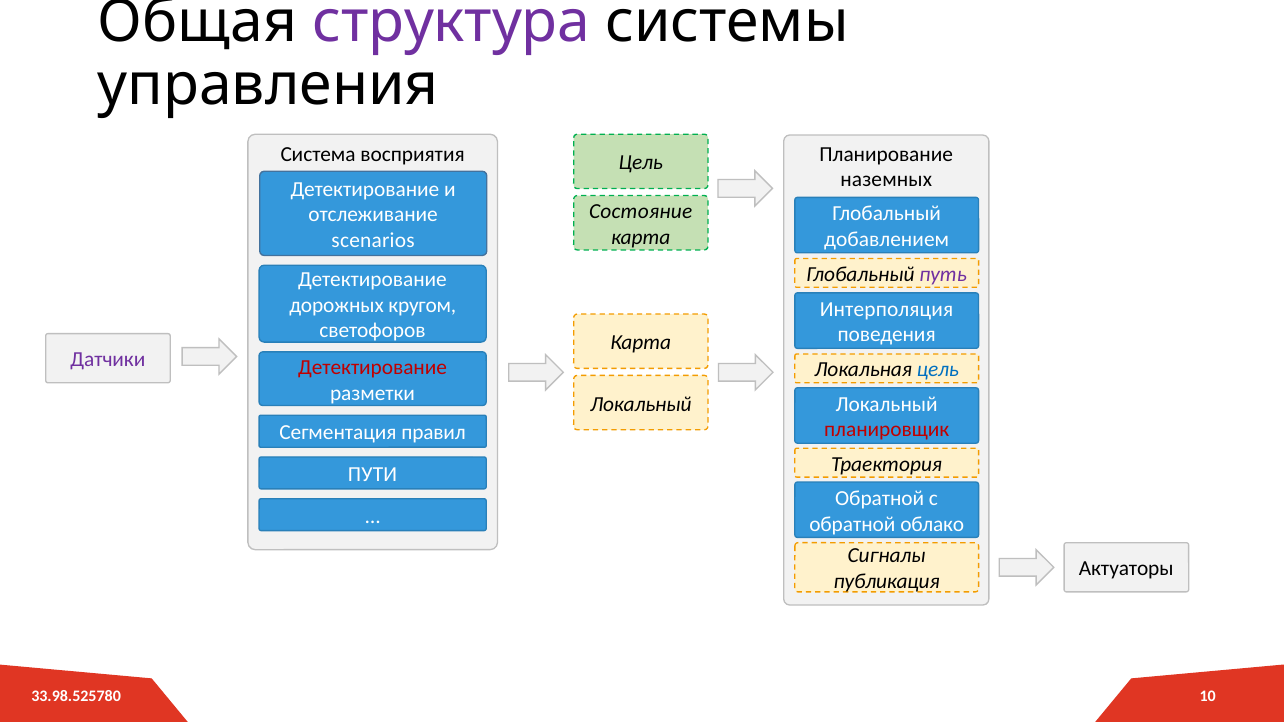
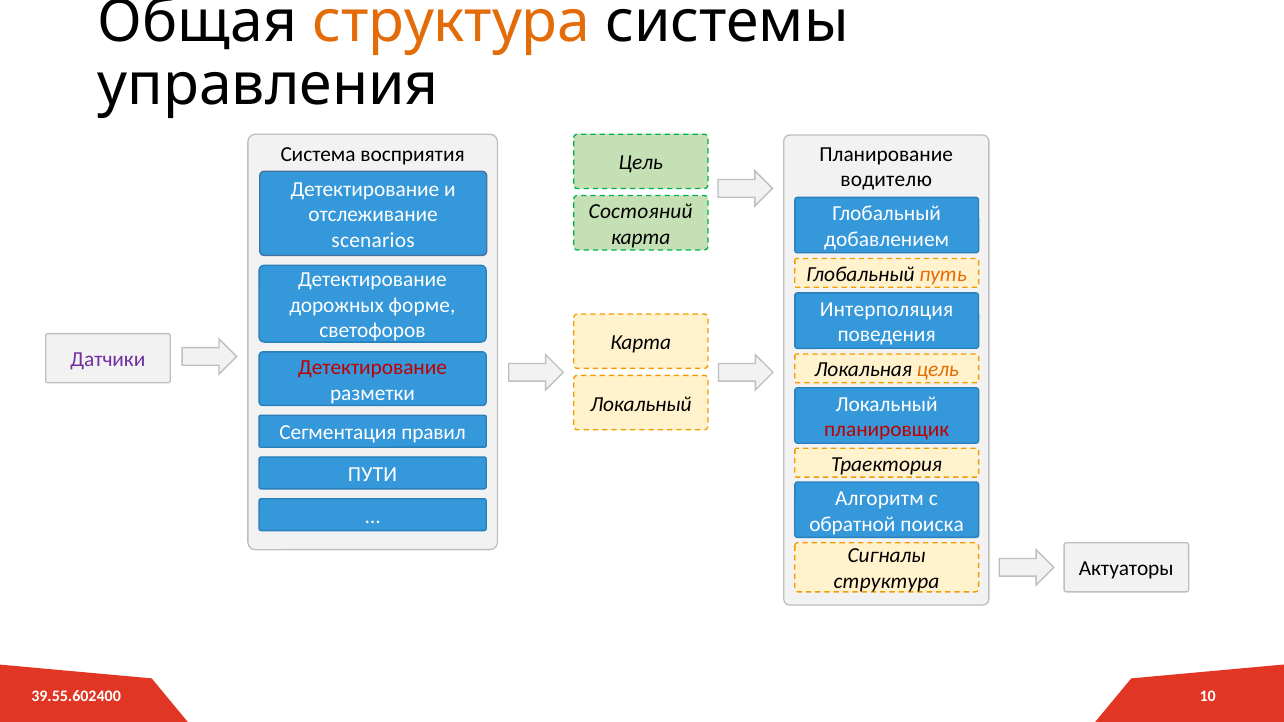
структура colour: purple -> orange (451, 22)
наземных: наземных -> водителю (886, 180)
Состояние: Состояние -> Состояний (641, 211)
путь colour: purple -> orange (943, 274)
кругом: кругом -> форме (422, 305)
цель colour: blue -> orange (938, 370)
Обратной: Обратной -> Алгоритм (880, 499)
облако: облако -> поиска (932, 524)
публикация: публикация -> структура (887, 582)
33.98.525780: 33.98.525780 -> 39.55.602400 (76, 697)
